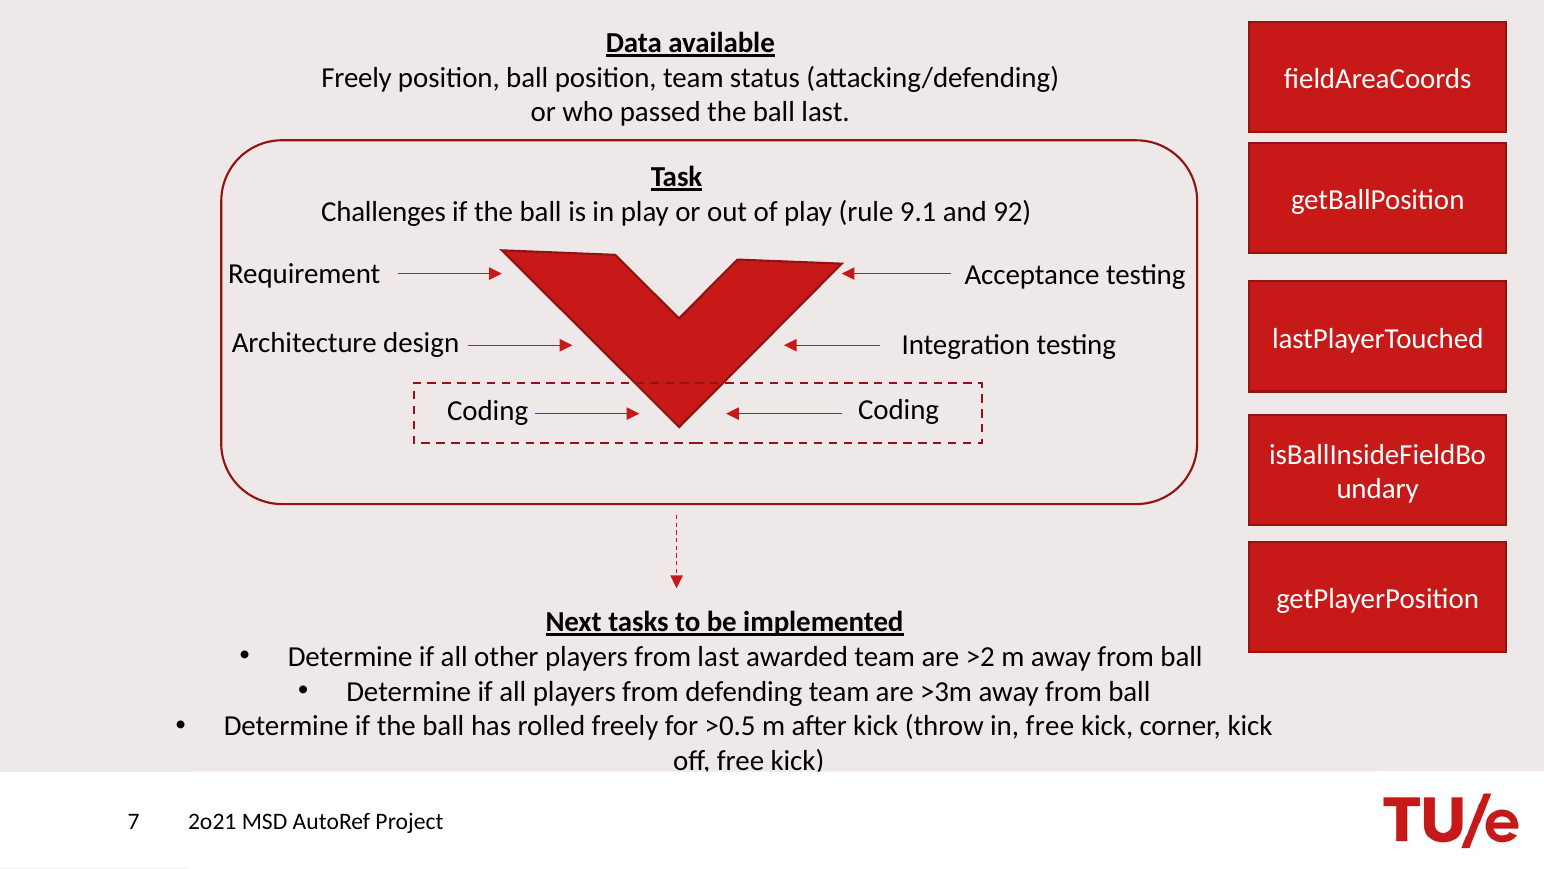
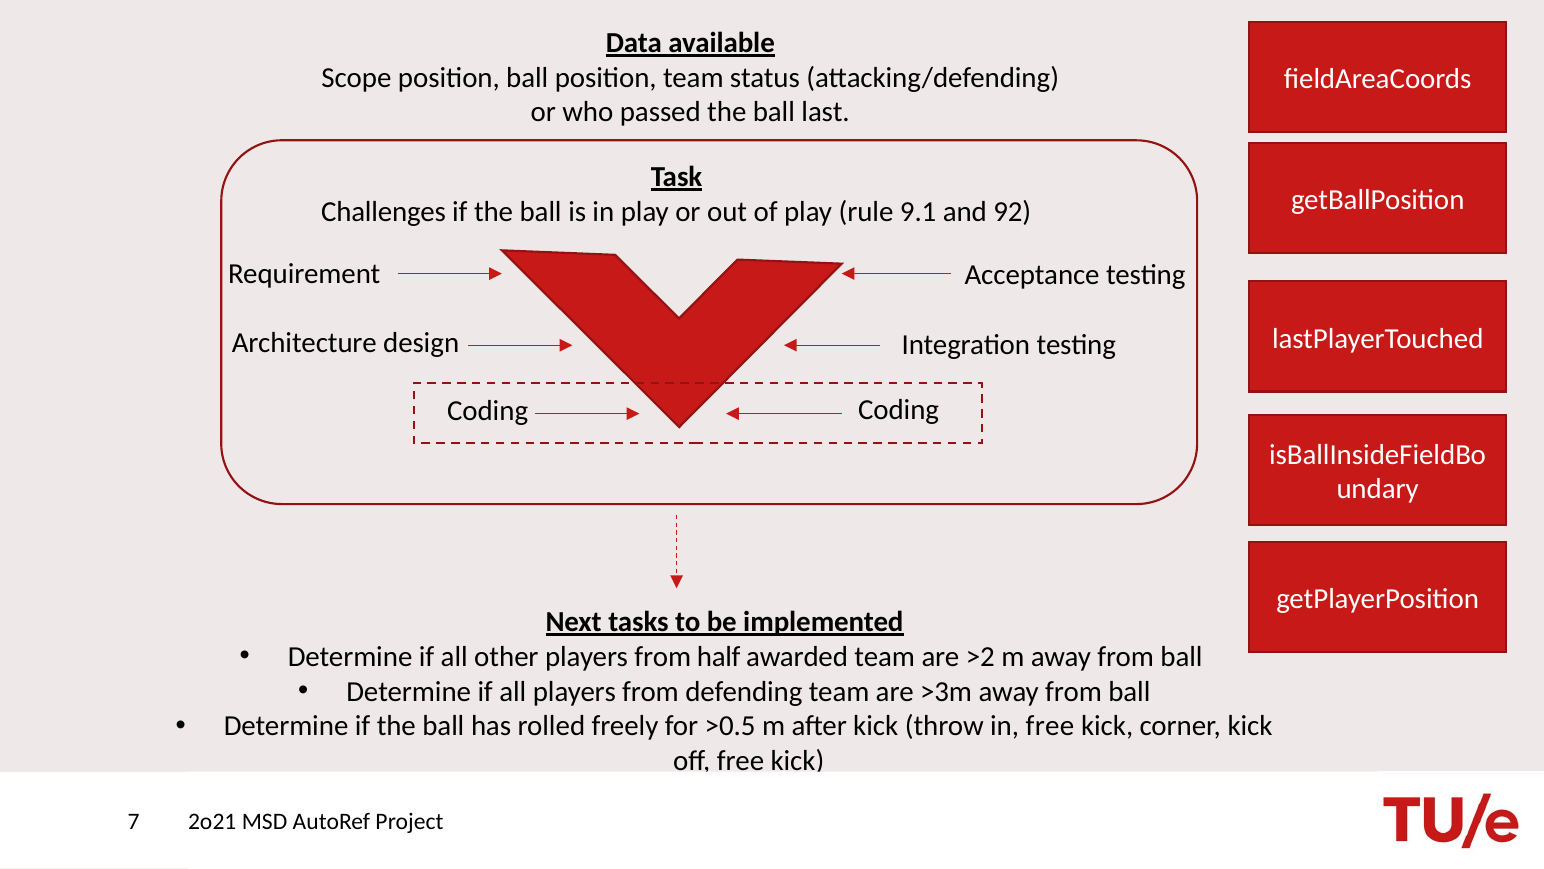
Freely: Freely -> Scope (356, 78)
from last: last -> half (719, 657)
